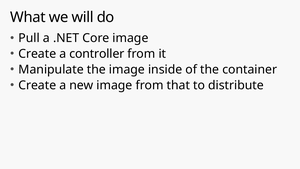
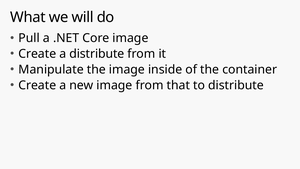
a controller: controller -> distribute (97, 54)
